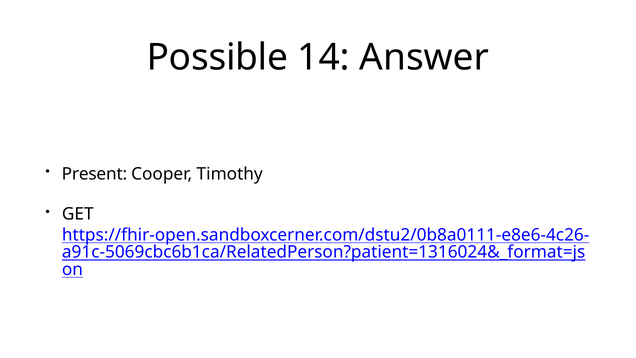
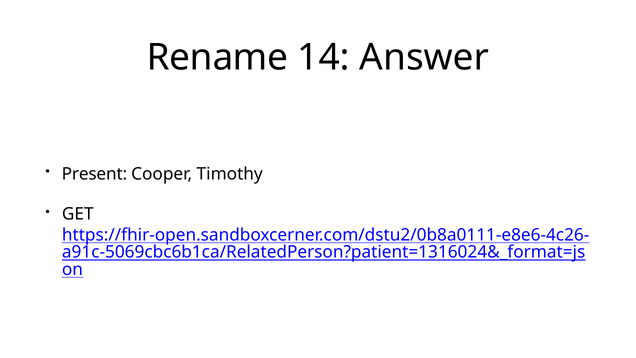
Possible: Possible -> Rename (217, 57)
